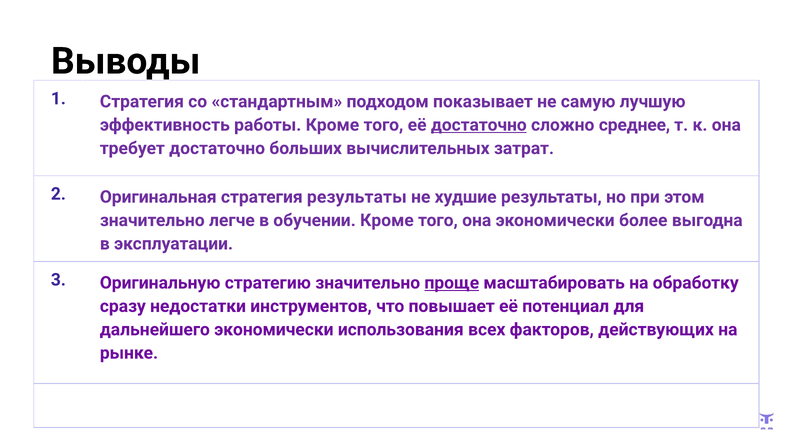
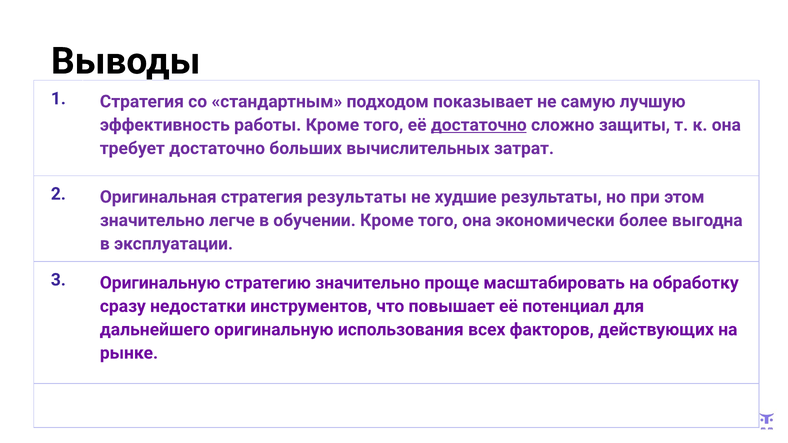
среднее: среднее -> защиты (634, 125)
проще underline: present -> none (452, 283)
дальнейшего экономически: экономически -> оригинальную (274, 330)
